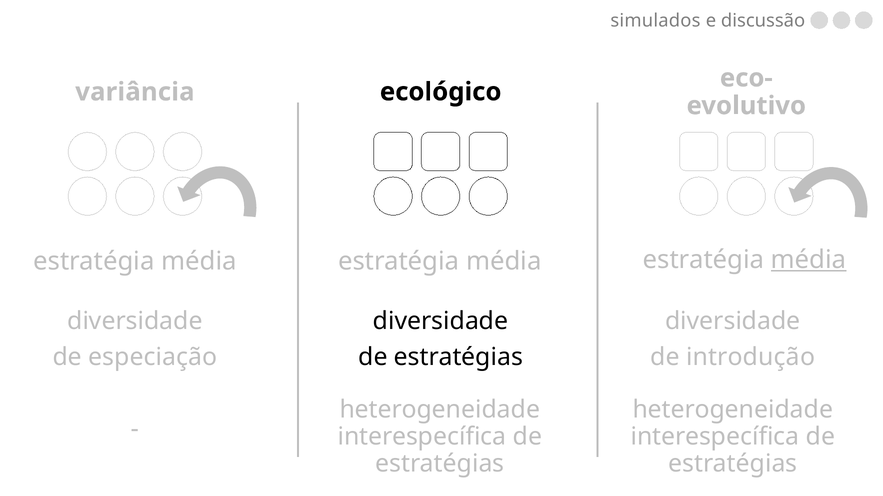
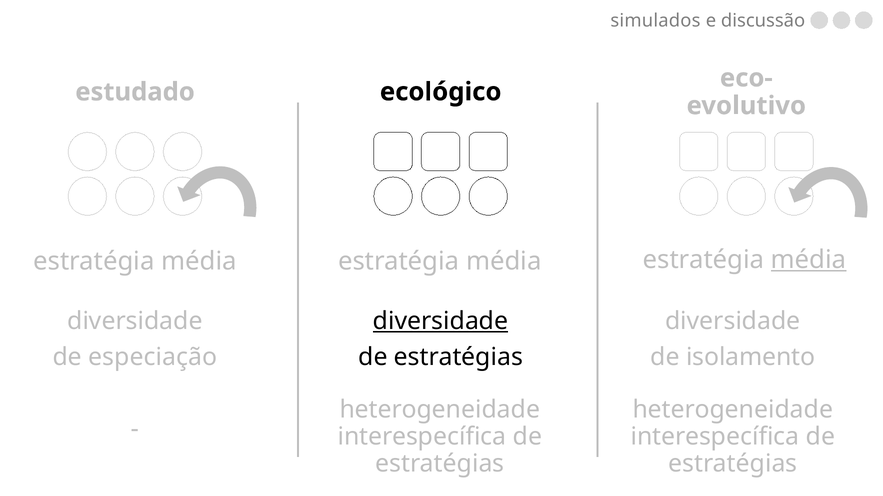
variância: variância -> estudado (135, 92)
diversidade underline: none -> present (441, 322)
introdução: introdução -> isolamento (751, 358)
